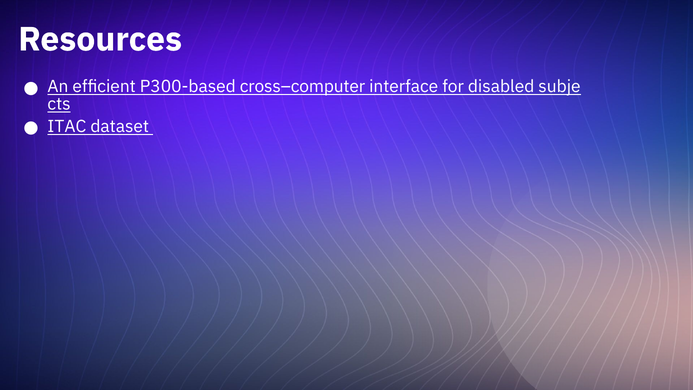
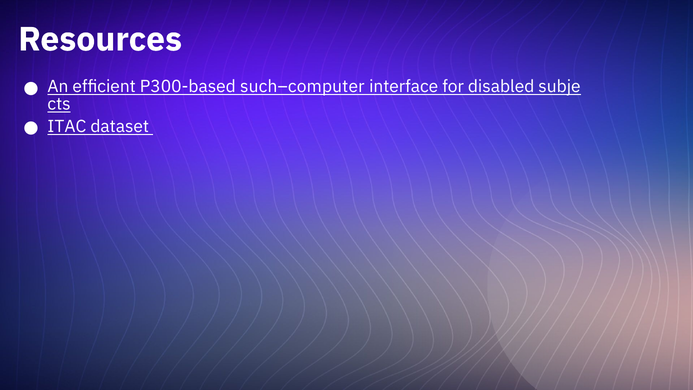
cross–computer: cross–computer -> such–computer (302, 87)
